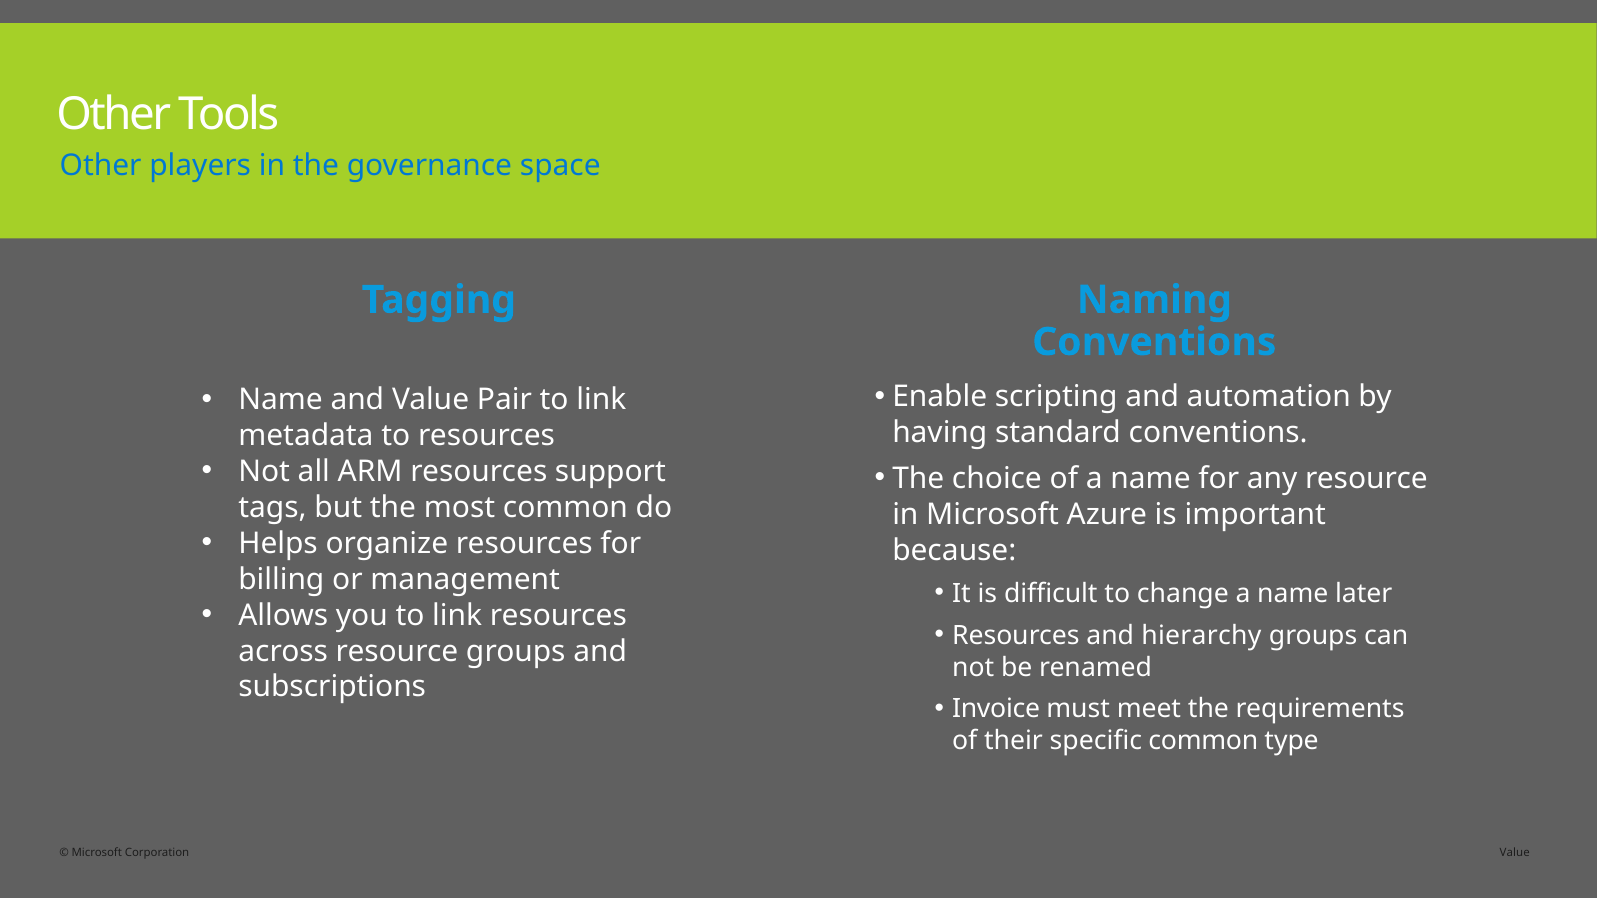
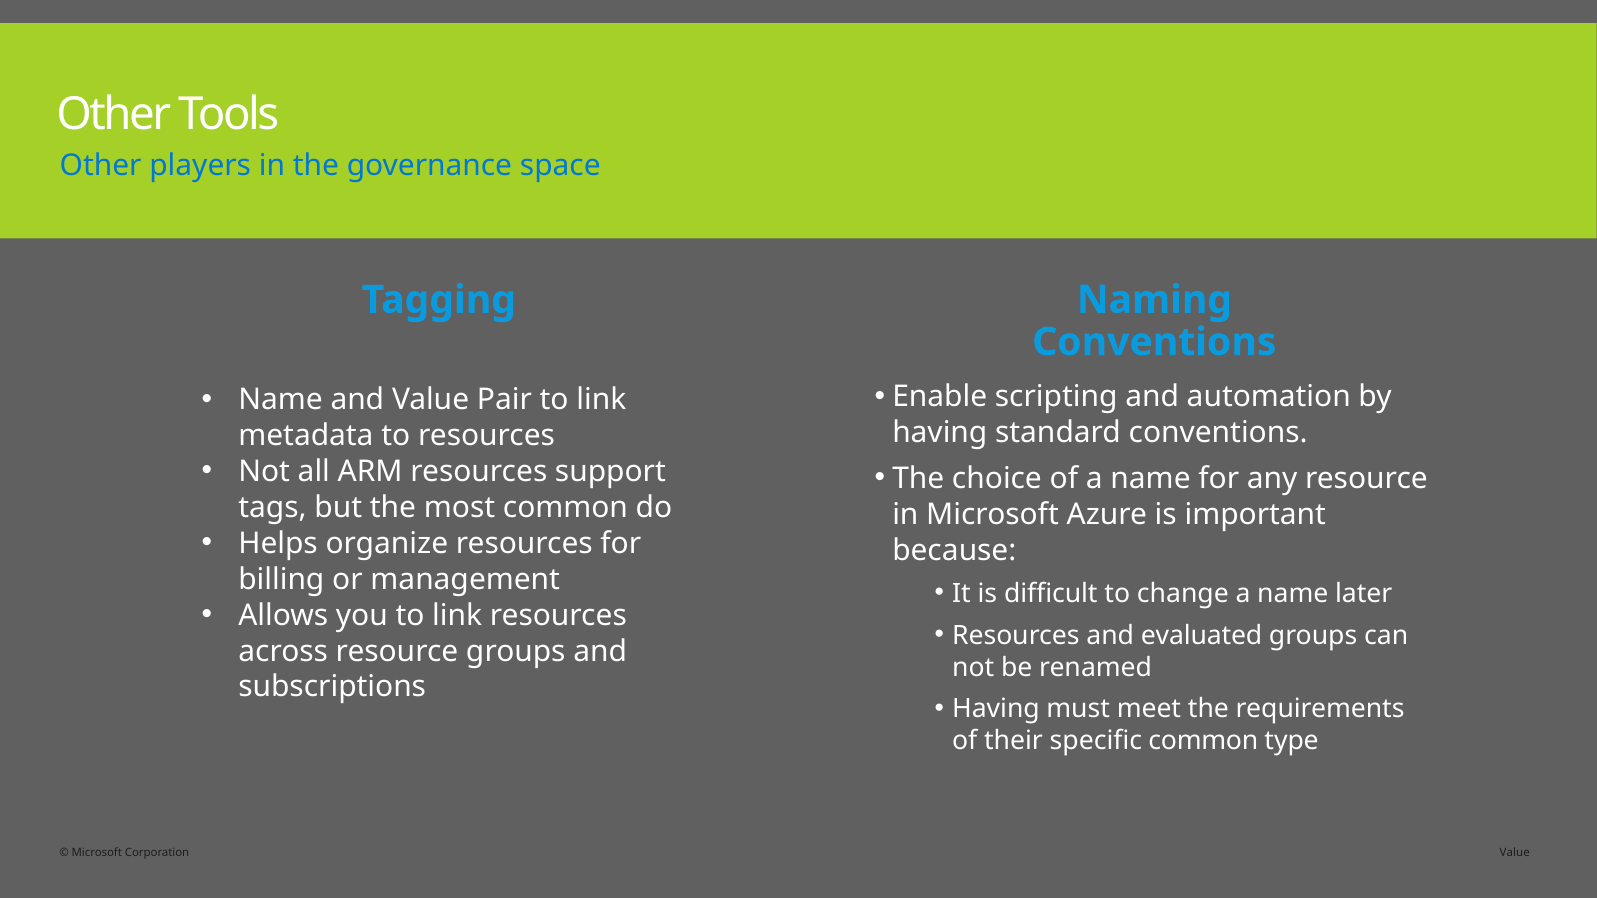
hierarchy: hierarchy -> evaluated (1202, 636)
Invoice: Invoice -> Having (996, 709)
